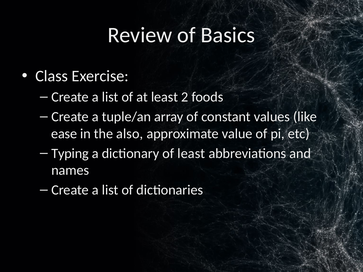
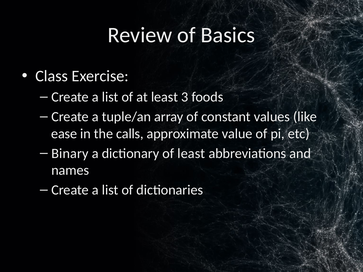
2: 2 -> 3 (185, 97)
also: also -> calls (130, 134)
Typing: Typing -> Binary (70, 154)
